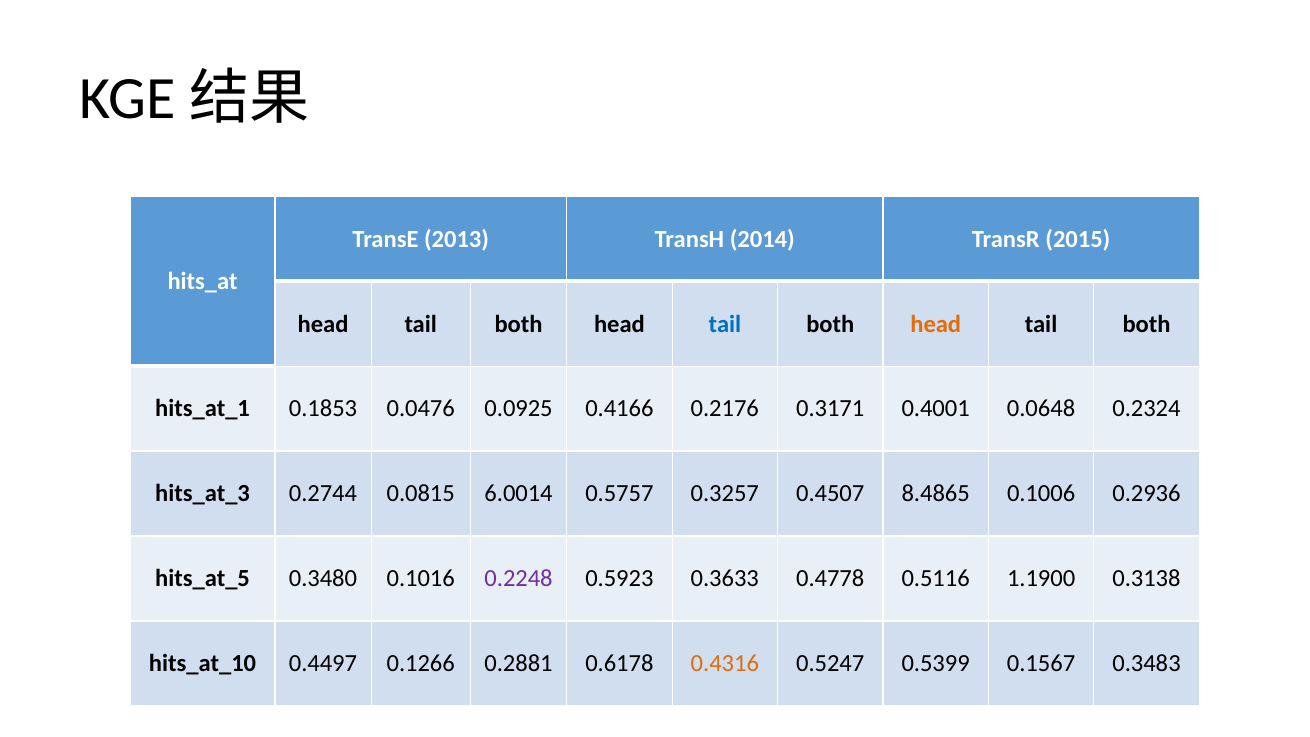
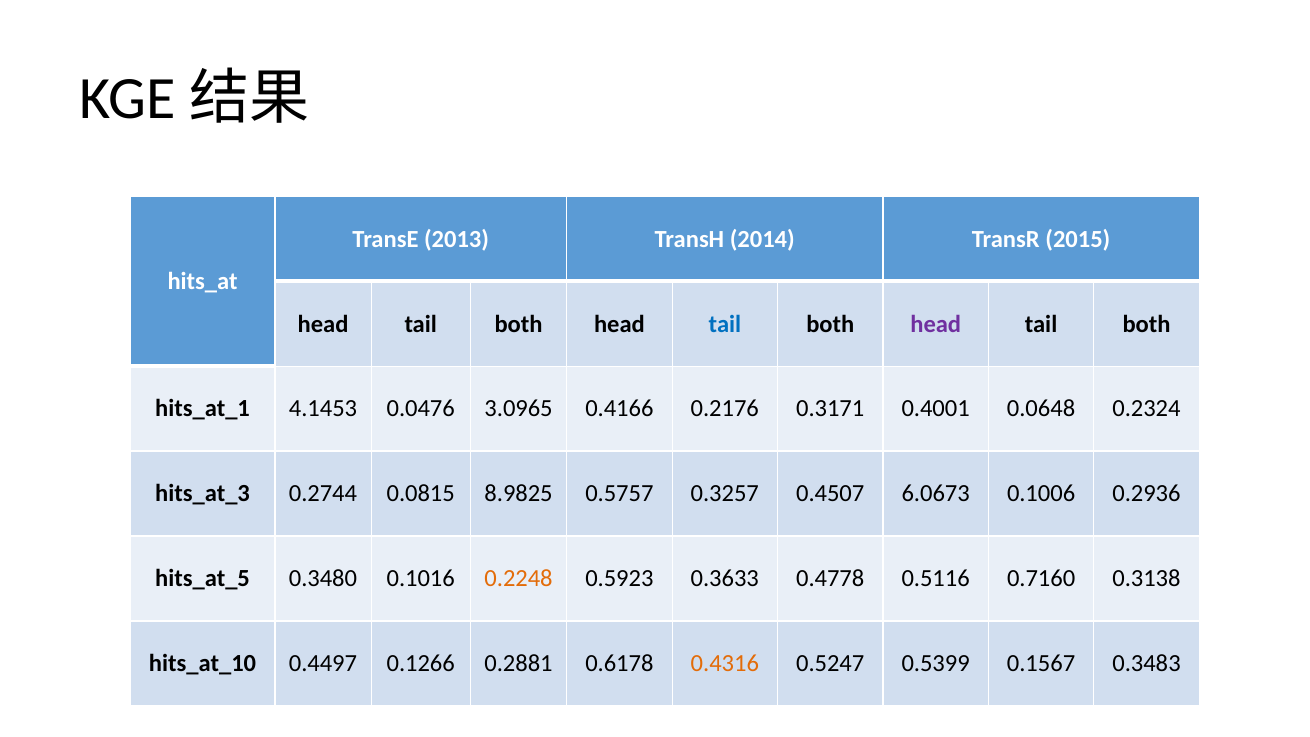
head colour: orange -> purple (936, 324)
0.1853: 0.1853 -> 4.1453 (323, 409)
0.0925: 0.0925 -> 3.0965 (519, 409)
6.0014: 6.0014 -> 8.9825 (519, 494)
8.4865: 8.4865 -> 6.0673 (936, 494)
0.2248 colour: purple -> orange (519, 579)
1.1900: 1.1900 -> 0.7160 (1041, 579)
